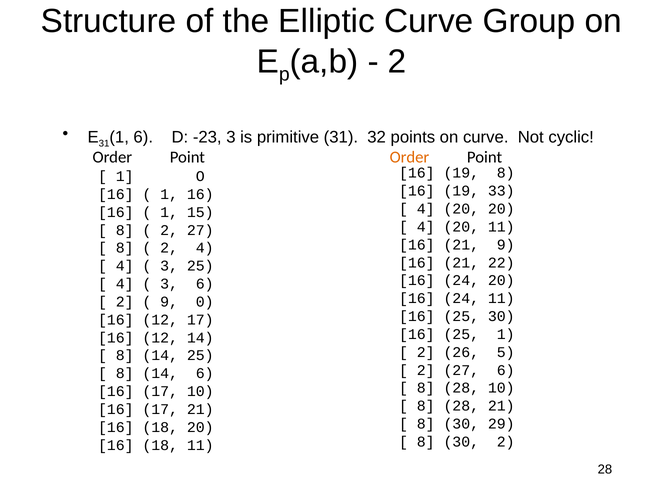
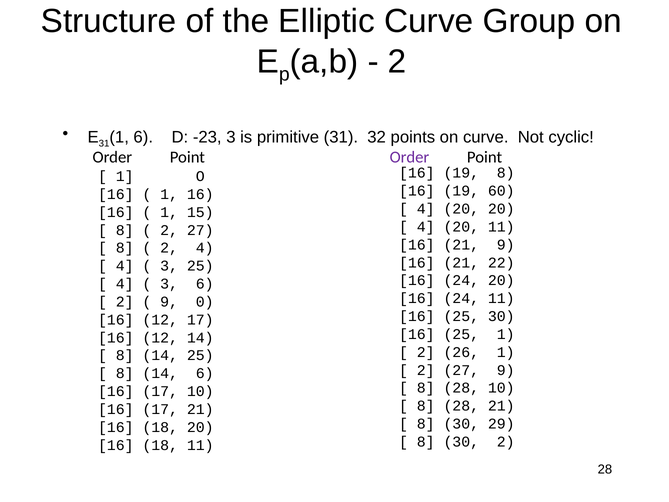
Order colour: orange -> purple (409, 157)
33: 33 -> 60 (501, 191)
26 5: 5 -> 1 (506, 352)
27 6: 6 -> 9 (506, 370)
